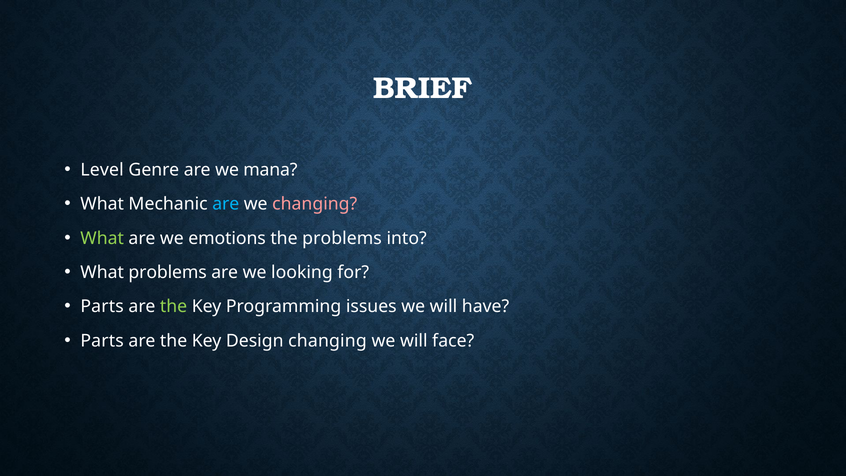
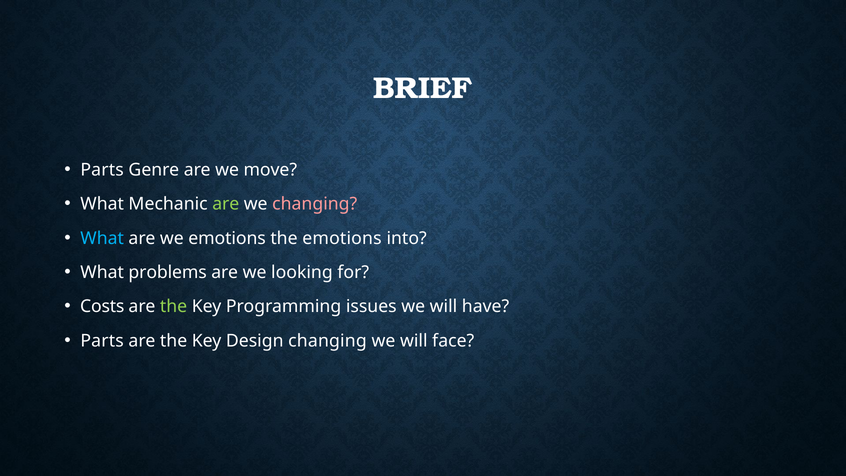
Level: Level -> Parts (102, 170)
mana: mana -> move (270, 170)
are colour: light blue -> light green (226, 204)
What colour: light green -> light blue (102, 238)
the problems: problems -> emotions (342, 238)
Parts: Parts -> Costs (102, 307)
